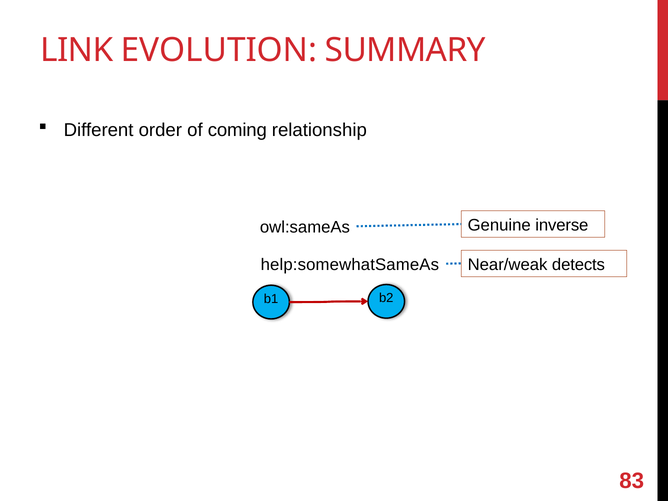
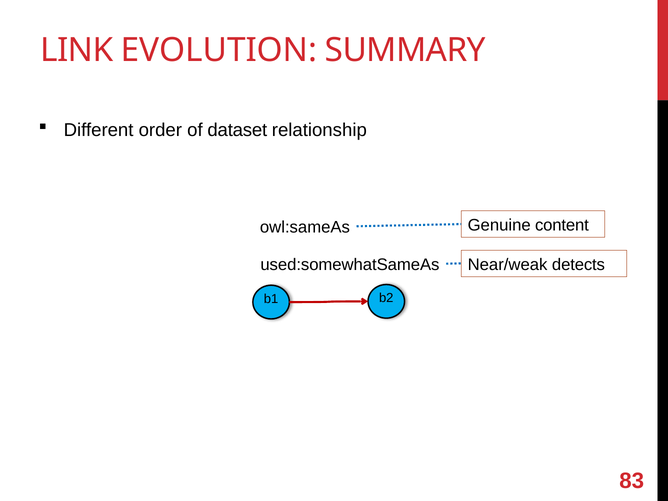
coming: coming -> dataset (237, 130)
inverse: inverse -> content (562, 225)
help:somewhatSameAs: help:somewhatSameAs -> used:somewhatSameAs (350, 265)
